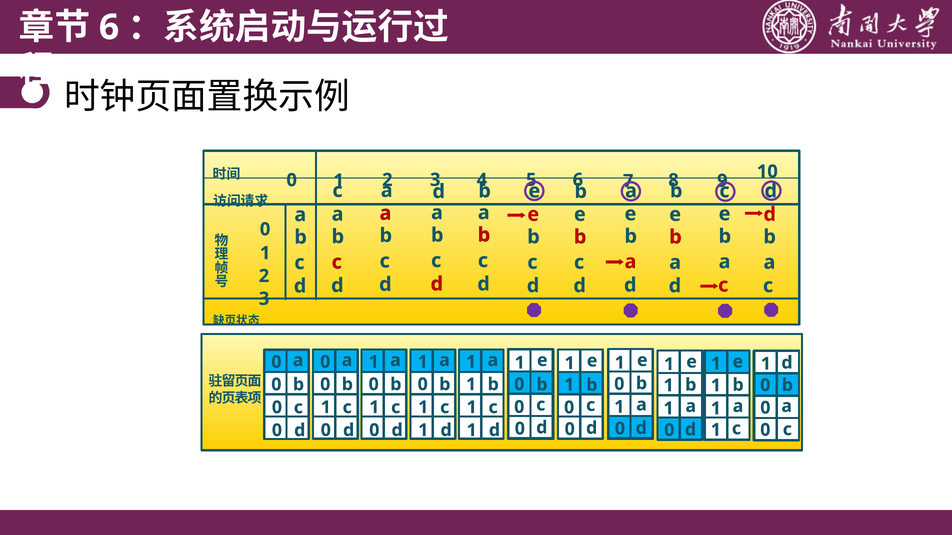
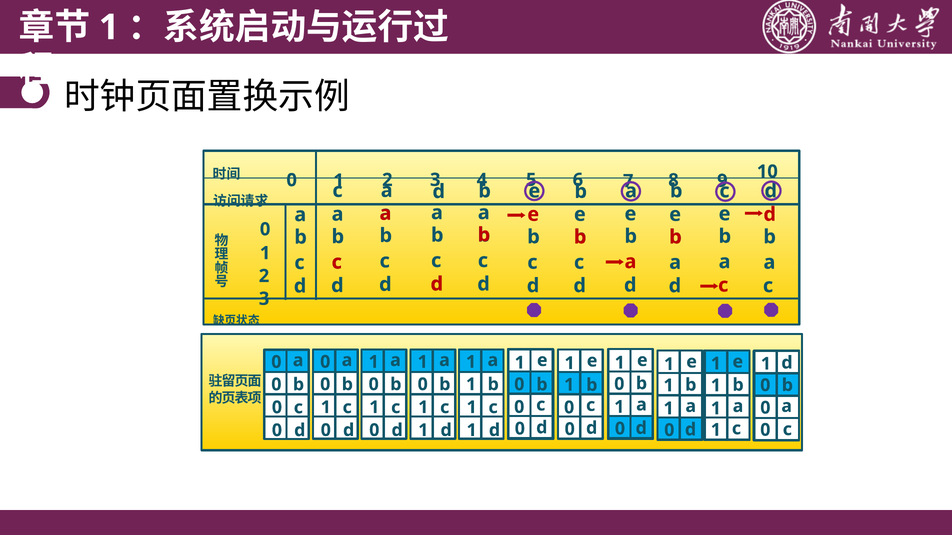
6: 6 -> 1 (109, 27)
